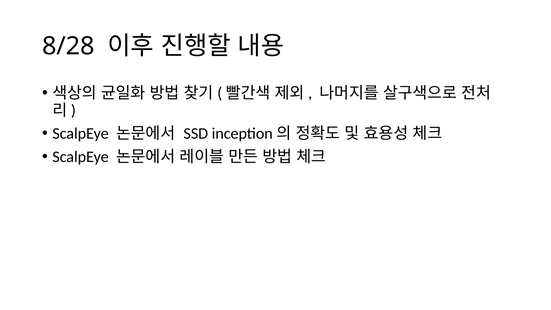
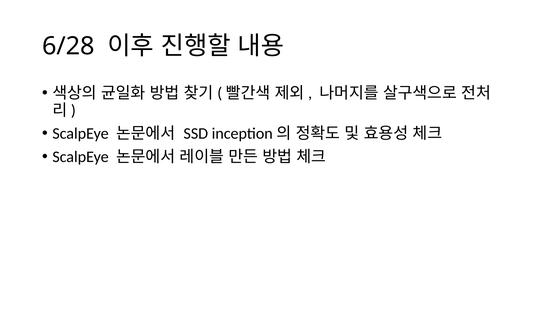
8/28: 8/28 -> 6/28 (68, 46)
